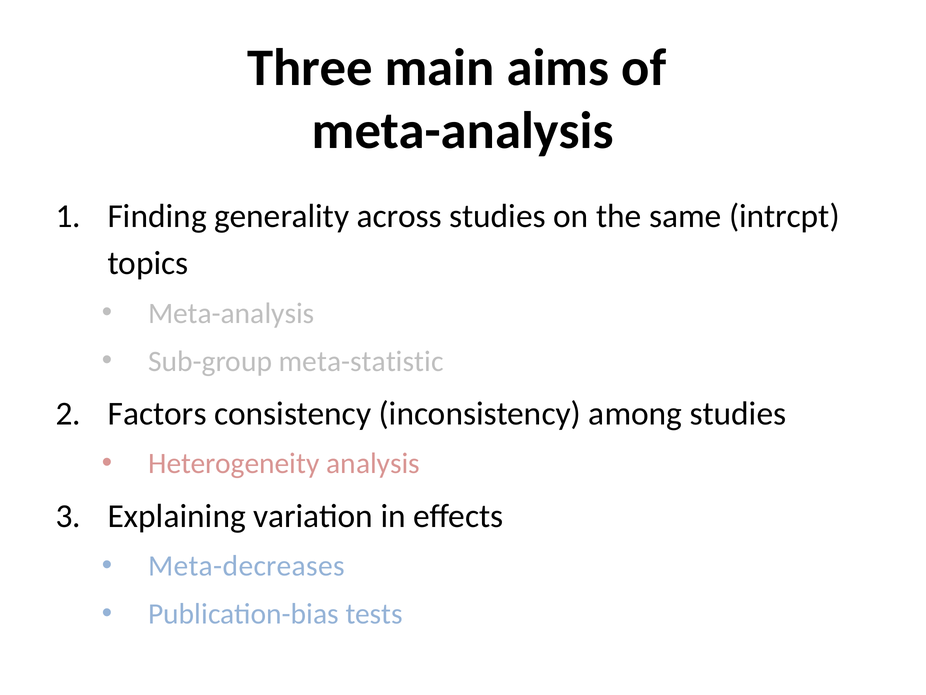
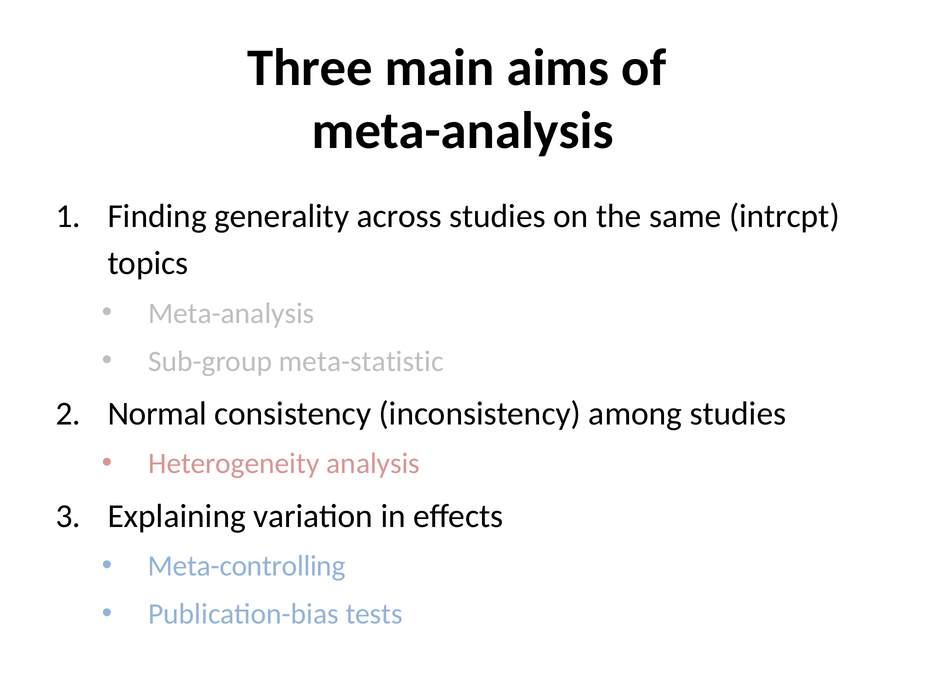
Factors: Factors -> Normal (157, 413)
Meta-decreases: Meta-decreases -> Meta-controlling (247, 566)
